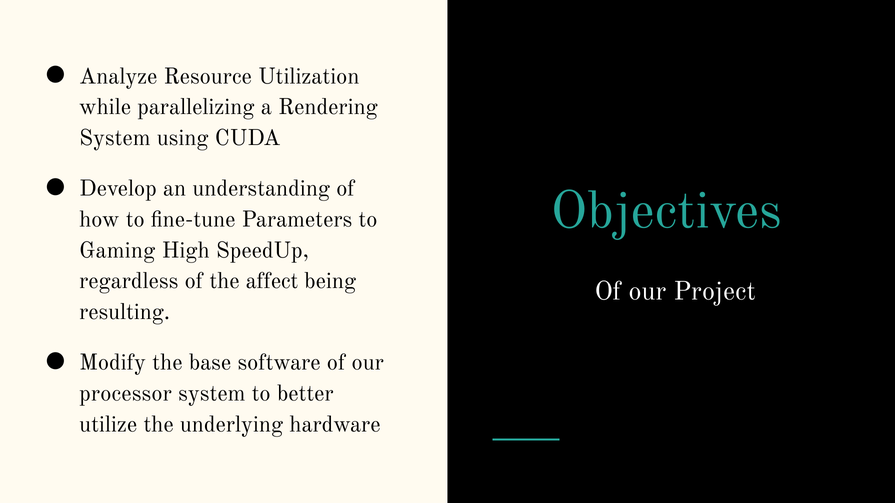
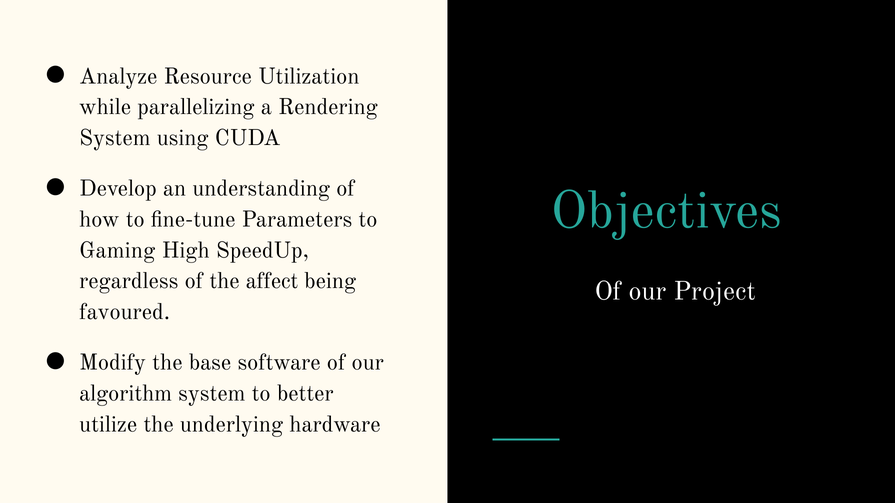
resulting: resulting -> favoured (125, 312)
processor: processor -> algorithm (126, 394)
